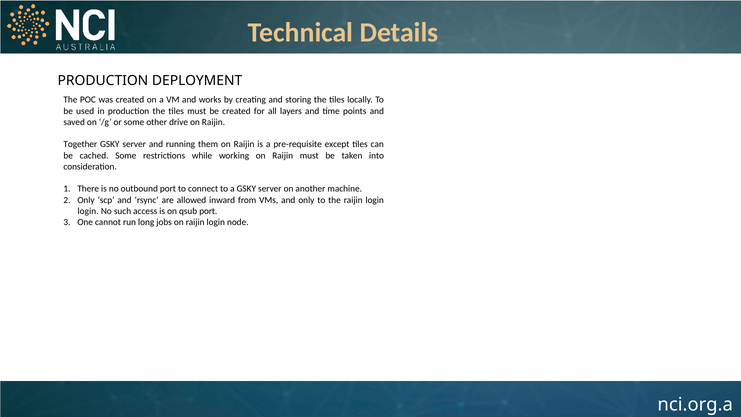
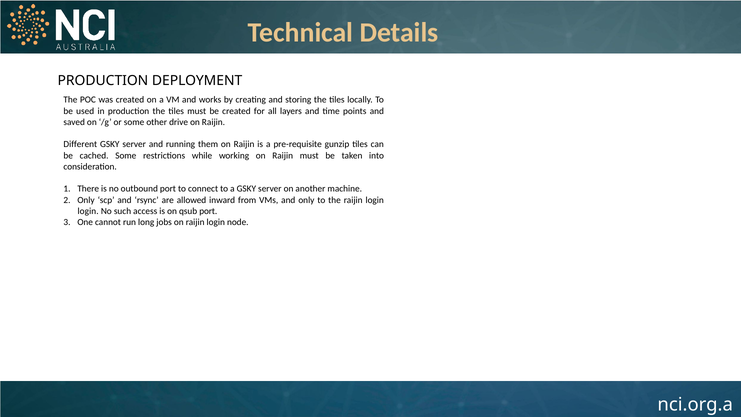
Together: Together -> Different (80, 144)
except: except -> gunzip (337, 144)
